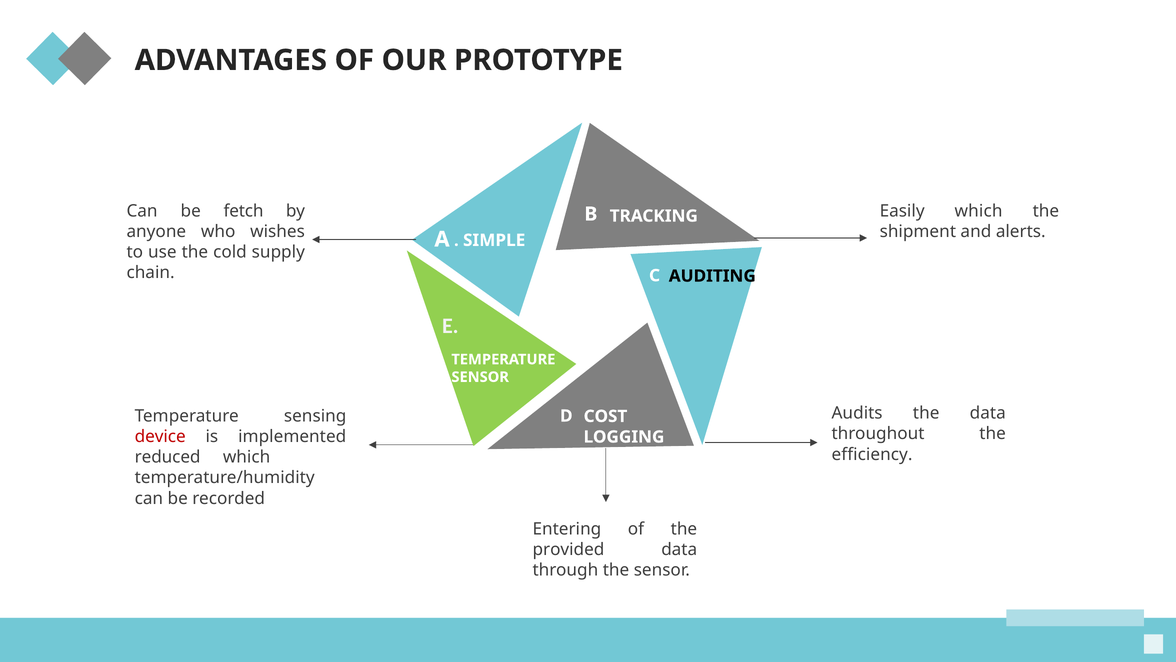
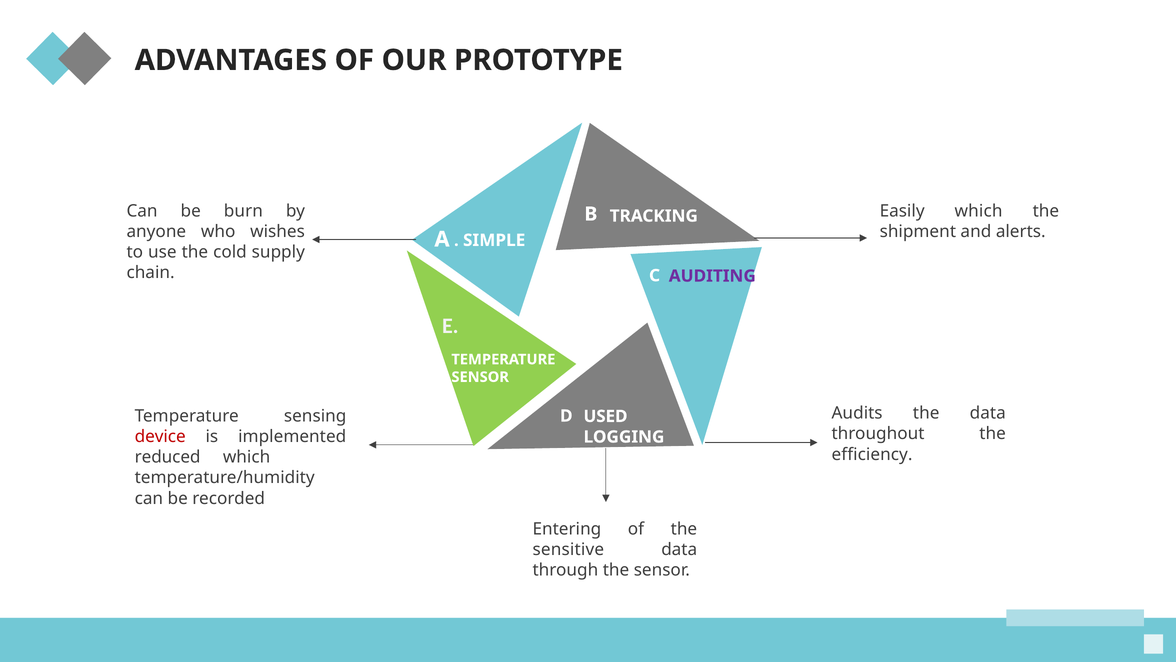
fetch: fetch -> burn (243, 211)
AUDITING colour: black -> purple (712, 276)
COST: COST -> USED (605, 416)
provided: provided -> sensitive (568, 549)
